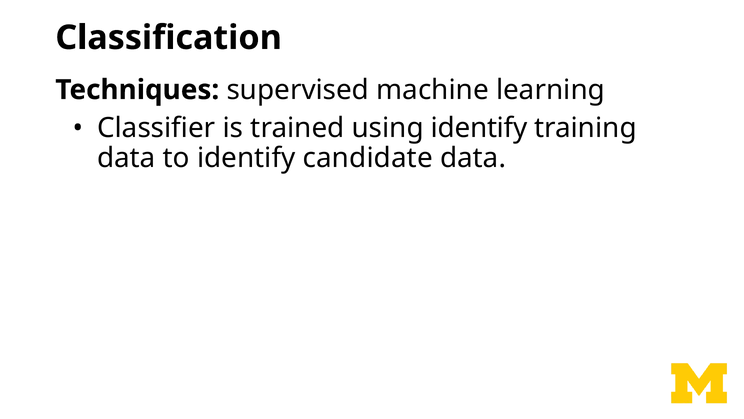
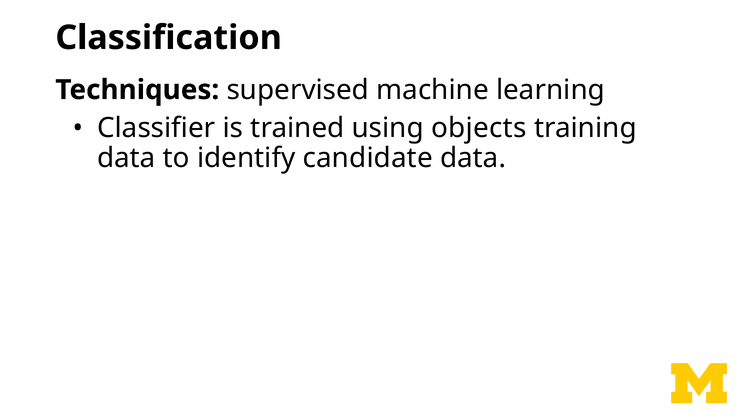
using identify: identify -> objects (479, 128)
